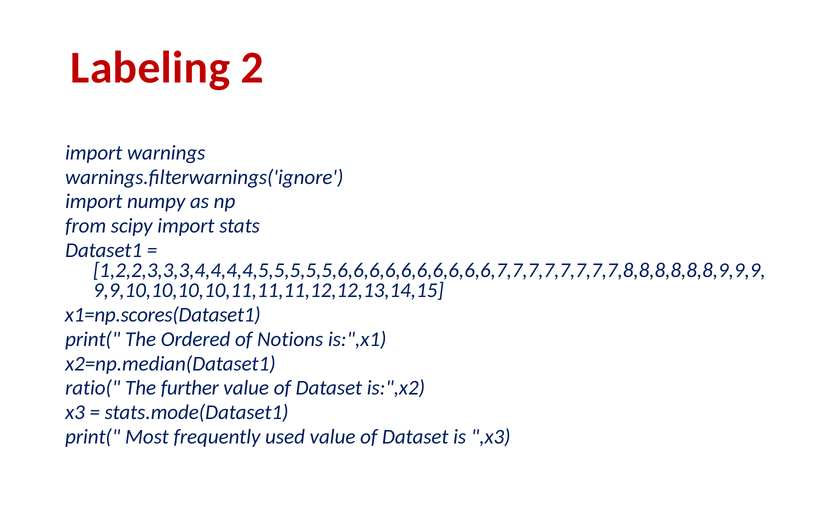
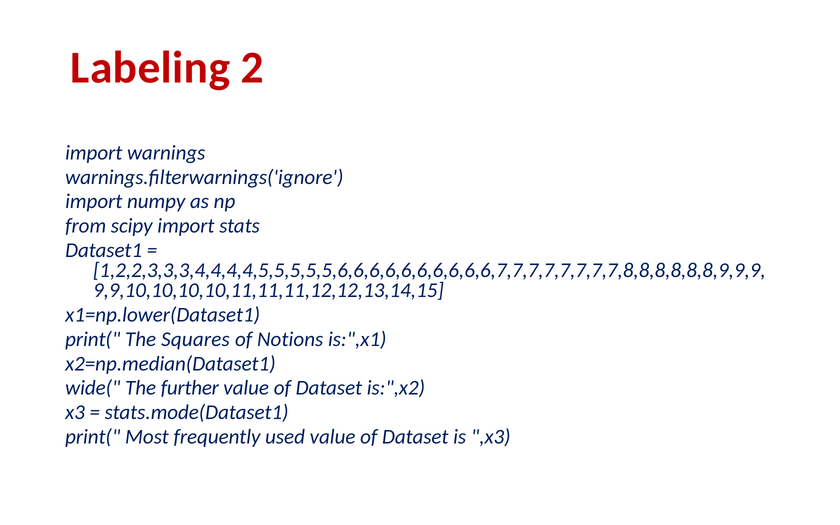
x1=np.scores(Dataset1: x1=np.scores(Dataset1 -> x1=np.lower(Dataset1 (163, 315)
Ordered: Ordered -> Squares (195, 339)
ratio(: ratio( -> wide( (93, 388)
